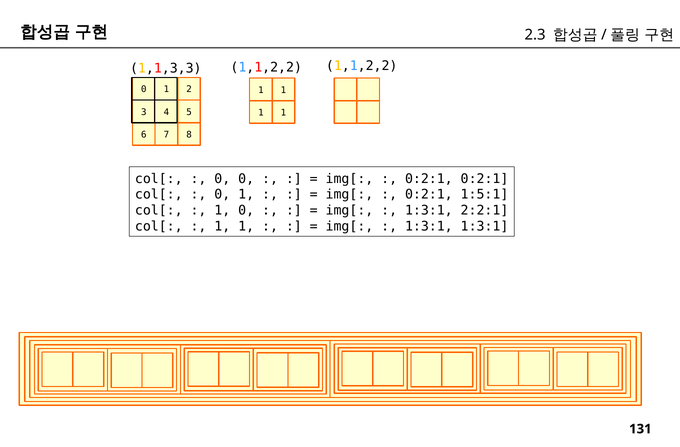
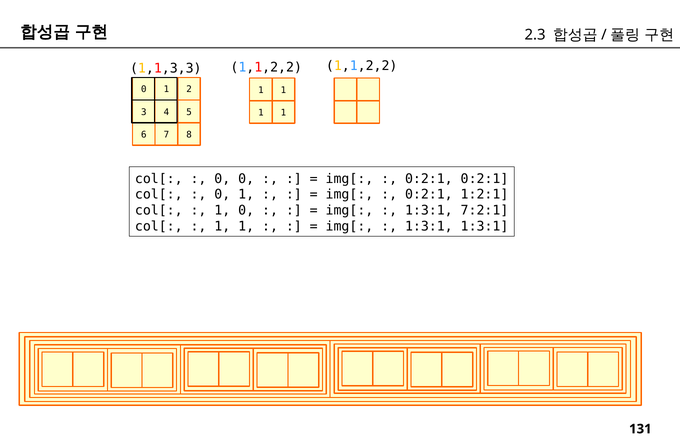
1:5:1: 1:5:1 -> 1:2:1 (484, 194)
2:2:1: 2:2:1 -> 7:2:1 (484, 210)
